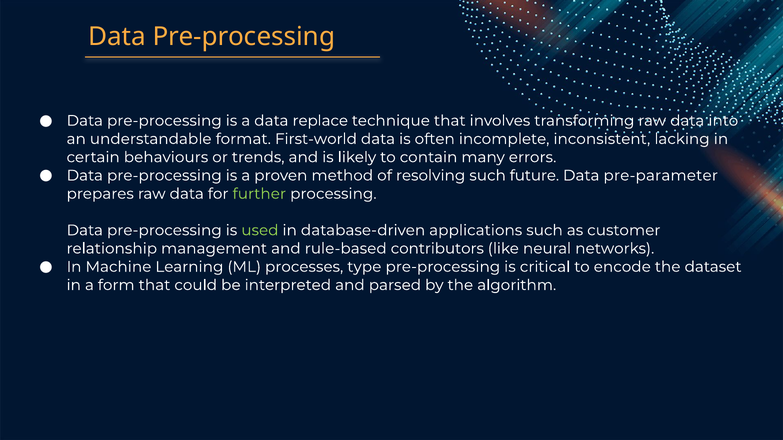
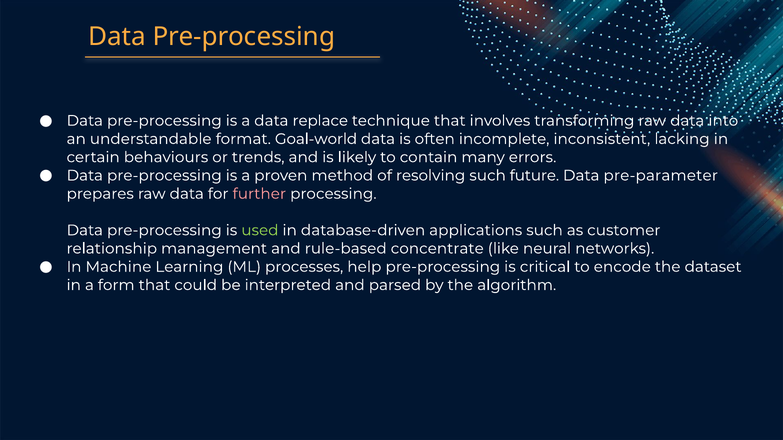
First-world: First-world -> Goal-world (316, 139)
further colour: light green -> pink (259, 194)
contributors: contributors -> concentrate (437, 249)
type: type -> help (364, 267)
